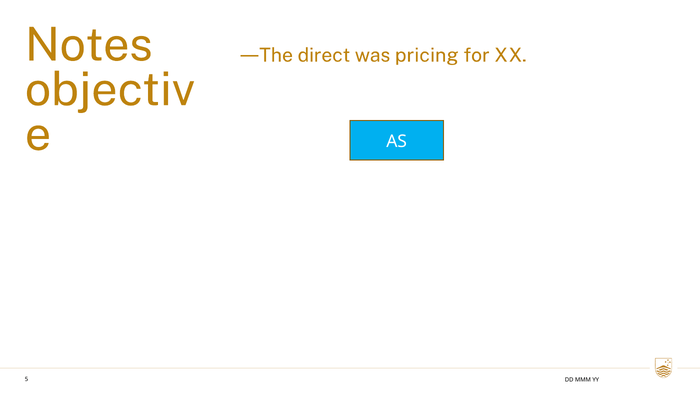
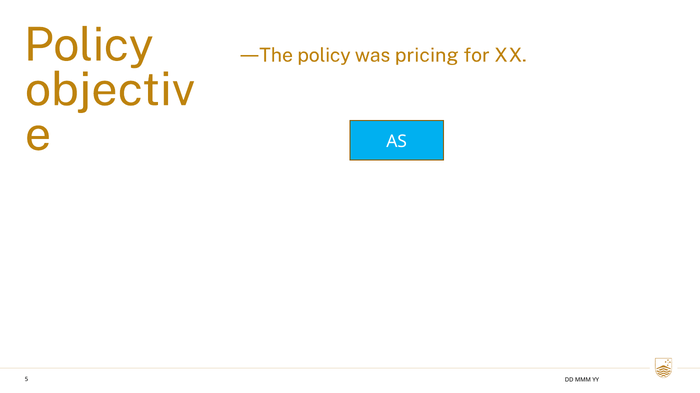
Notes: Notes -> Policy (89, 45)
The direct: direct -> policy (324, 55)
